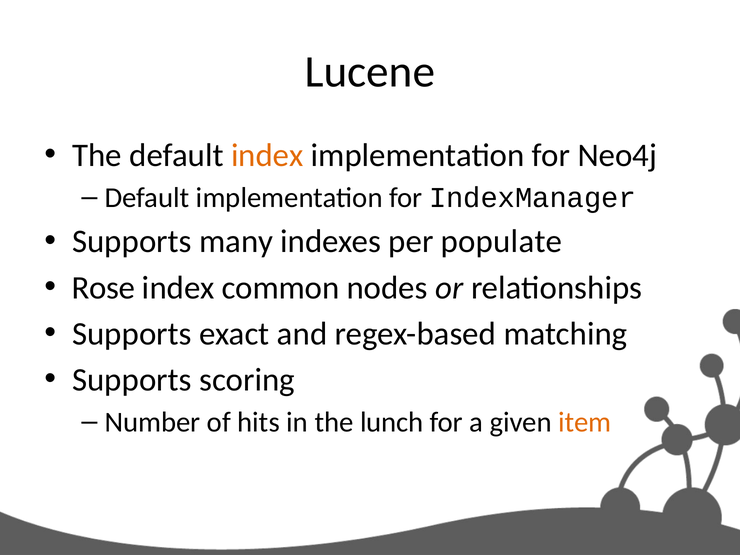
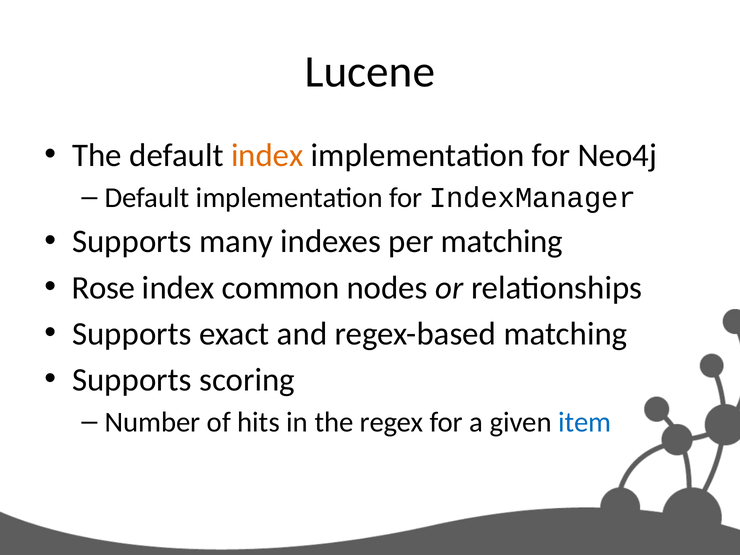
per populate: populate -> matching (502, 242)
lunch: lunch -> regex (392, 422)
item colour: orange -> blue (585, 422)
